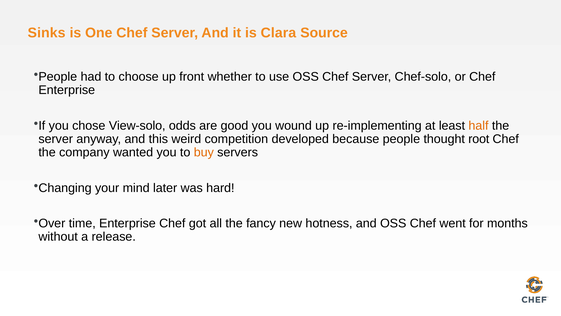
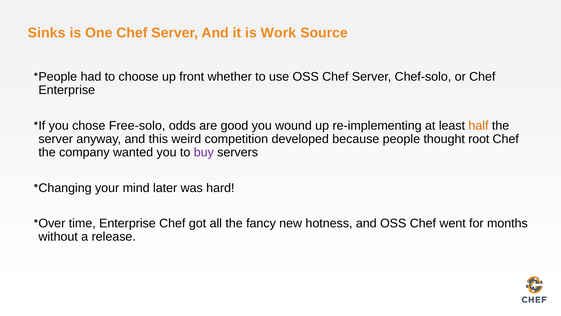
Clara: Clara -> Work (278, 33)
View-solo: View-solo -> Free-solo (137, 125)
buy colour: orange -> purple (204, 152)
